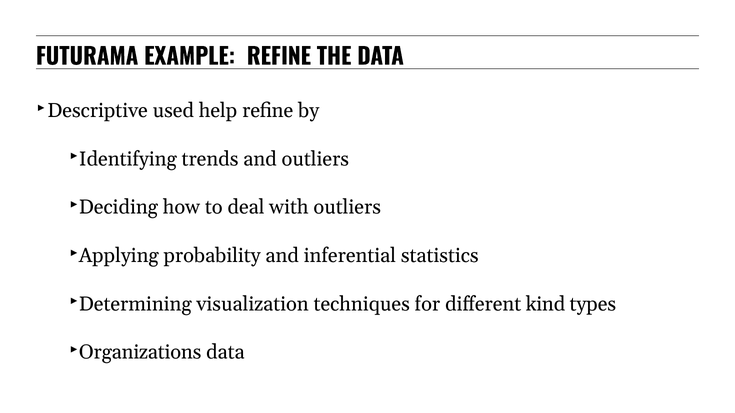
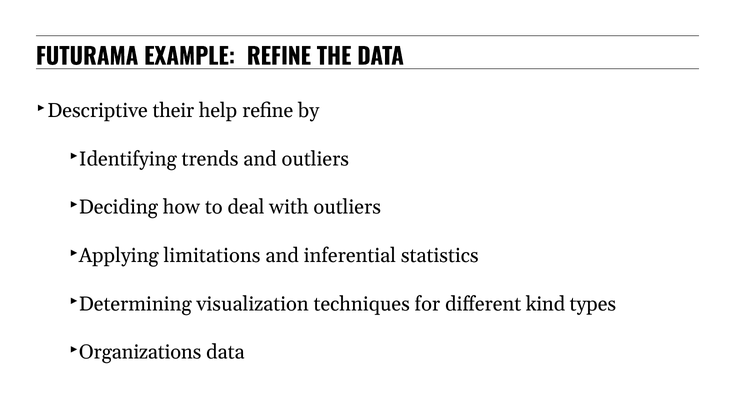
used: used -> their (173, 111)
probability: probability -> limitations (212, 255)
